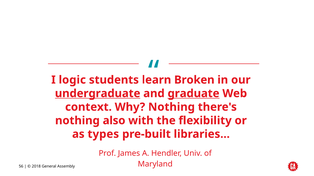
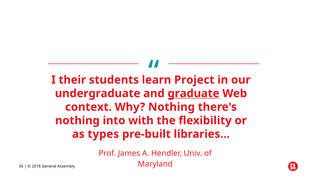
logic: logic -> their (72, 80)
Broken: Broken -> Project (194, 80)
undergraduate underline: present -> none (98, 94)
also: also -> into (114, 121)
